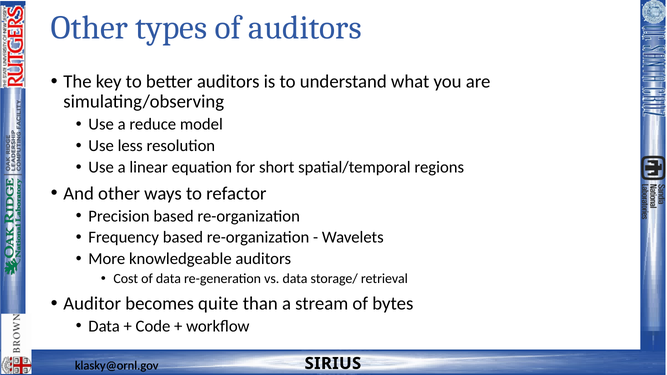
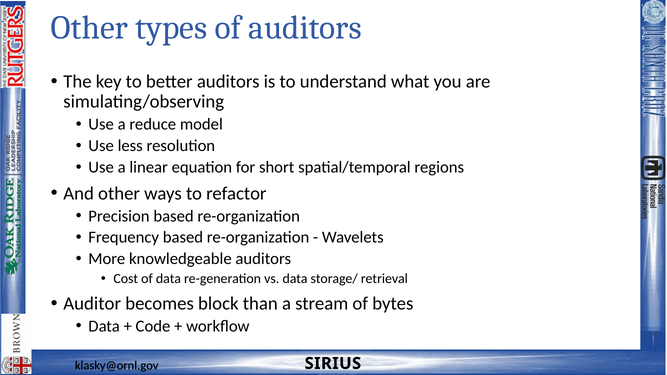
quite: quite -> block (218, 304)
